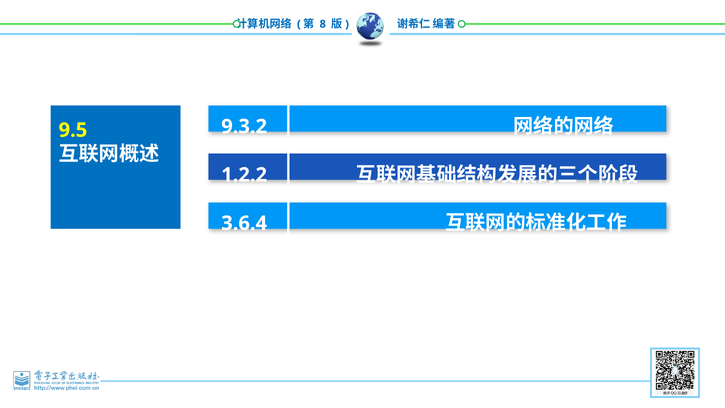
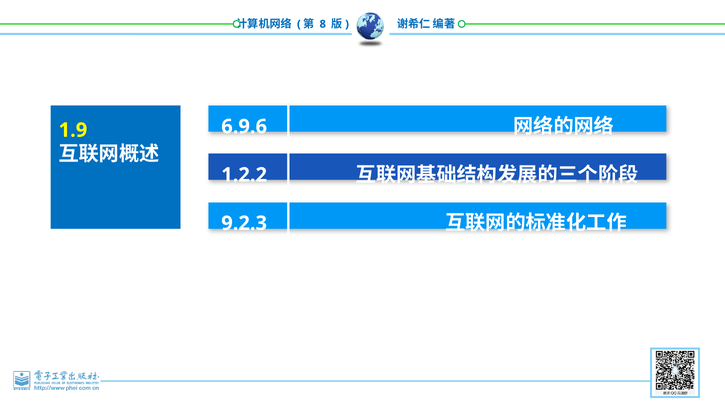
9.3.2: 9.3.2 -> 6.9.6 (244, 127)
9.5: 9.5 -> 1.9 (73, 130)
3.6.4: 3.6.4 -> 9.2.3 (244, 223)
